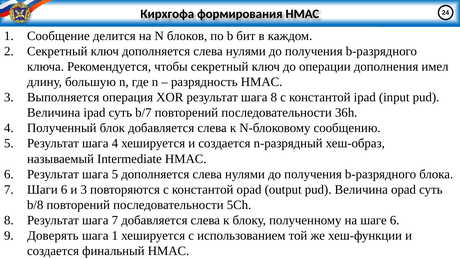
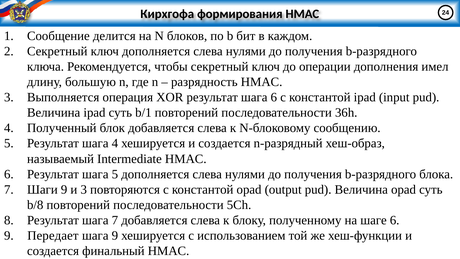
шага 8: 8 -> 6 (274, 97)
b/7: b/7 -> b/1 (143, 113)
Шаги 6: 6 -> 9 (64, 189)
Доверять: Доверять -> Передает (53, 235)
шага 1: 1 -> 9 (115, 235)
